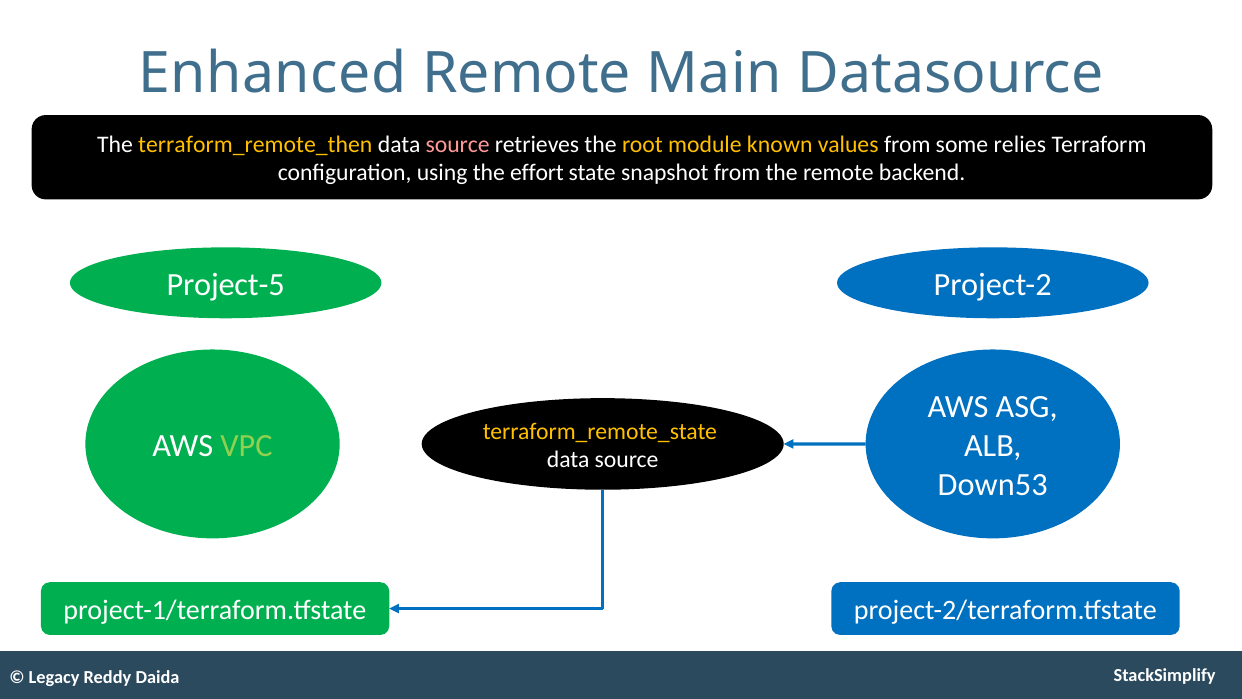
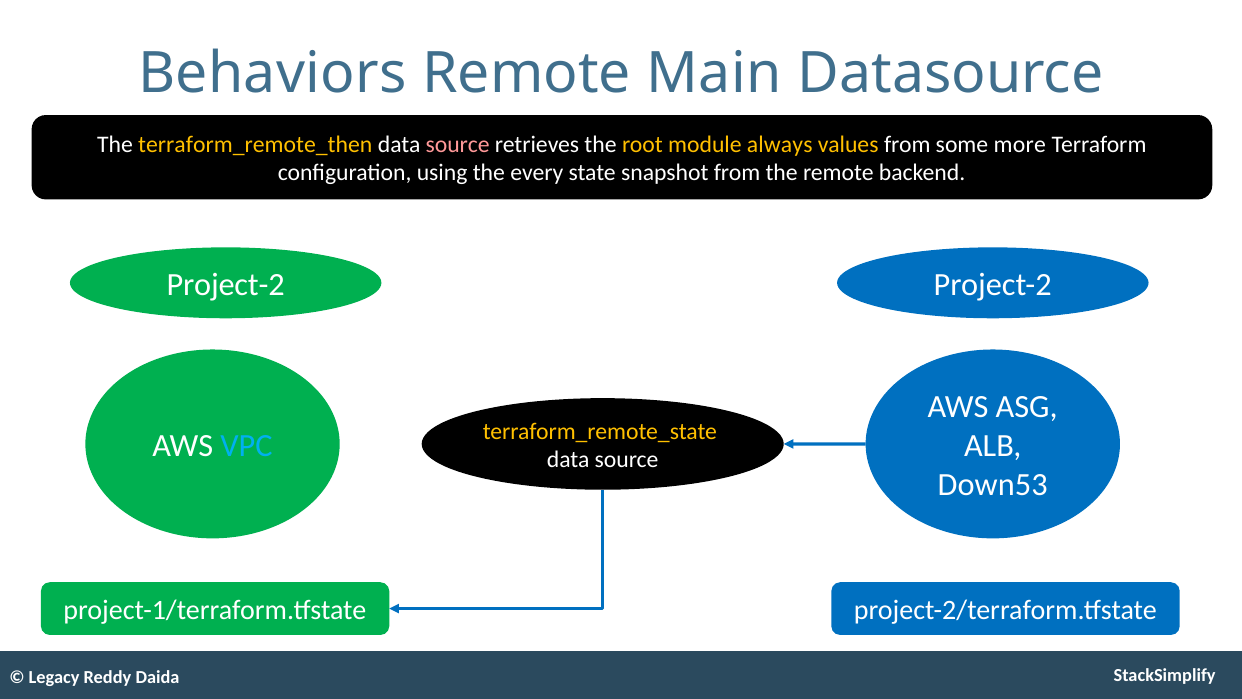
Enhanced: Enhanced -> Behaviors (273, 73)
known: known -> always (780, 145)
relies: relies -> more (1020, 145)
effort: effort -> every (537, 173)
Project-5: Project-5 -> Project-2 (226, 285)
VPC colour: light green -> light blue (247, 446)
